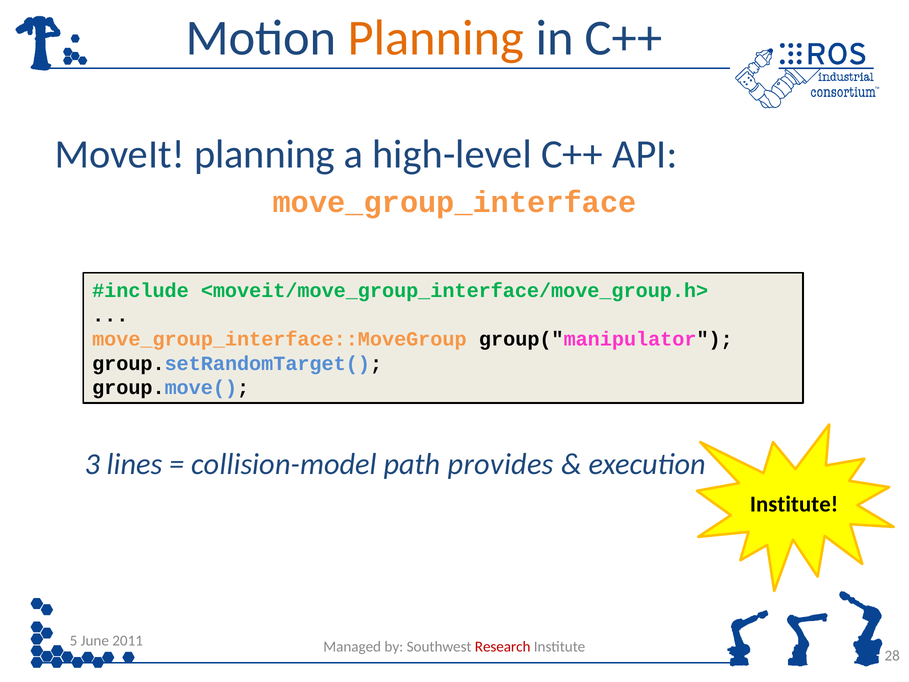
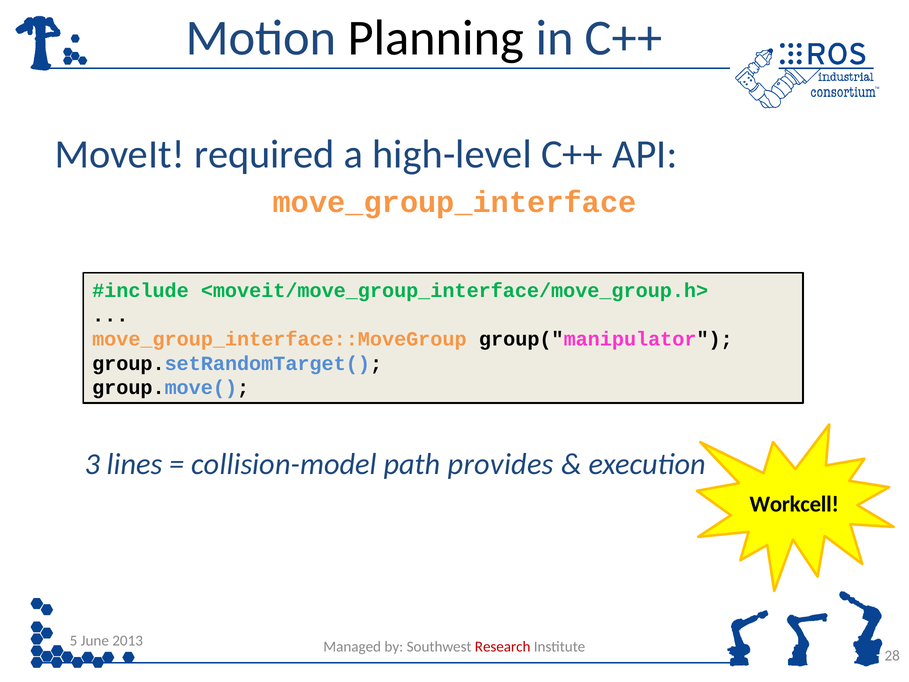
Planning colour: orange -> black (436, 38)
MoveIt planning: planning -> required (264, 154)
Institute: Institute -> Workcell (794, 504)
2011: 2011 -> 2013 (128, 640)
